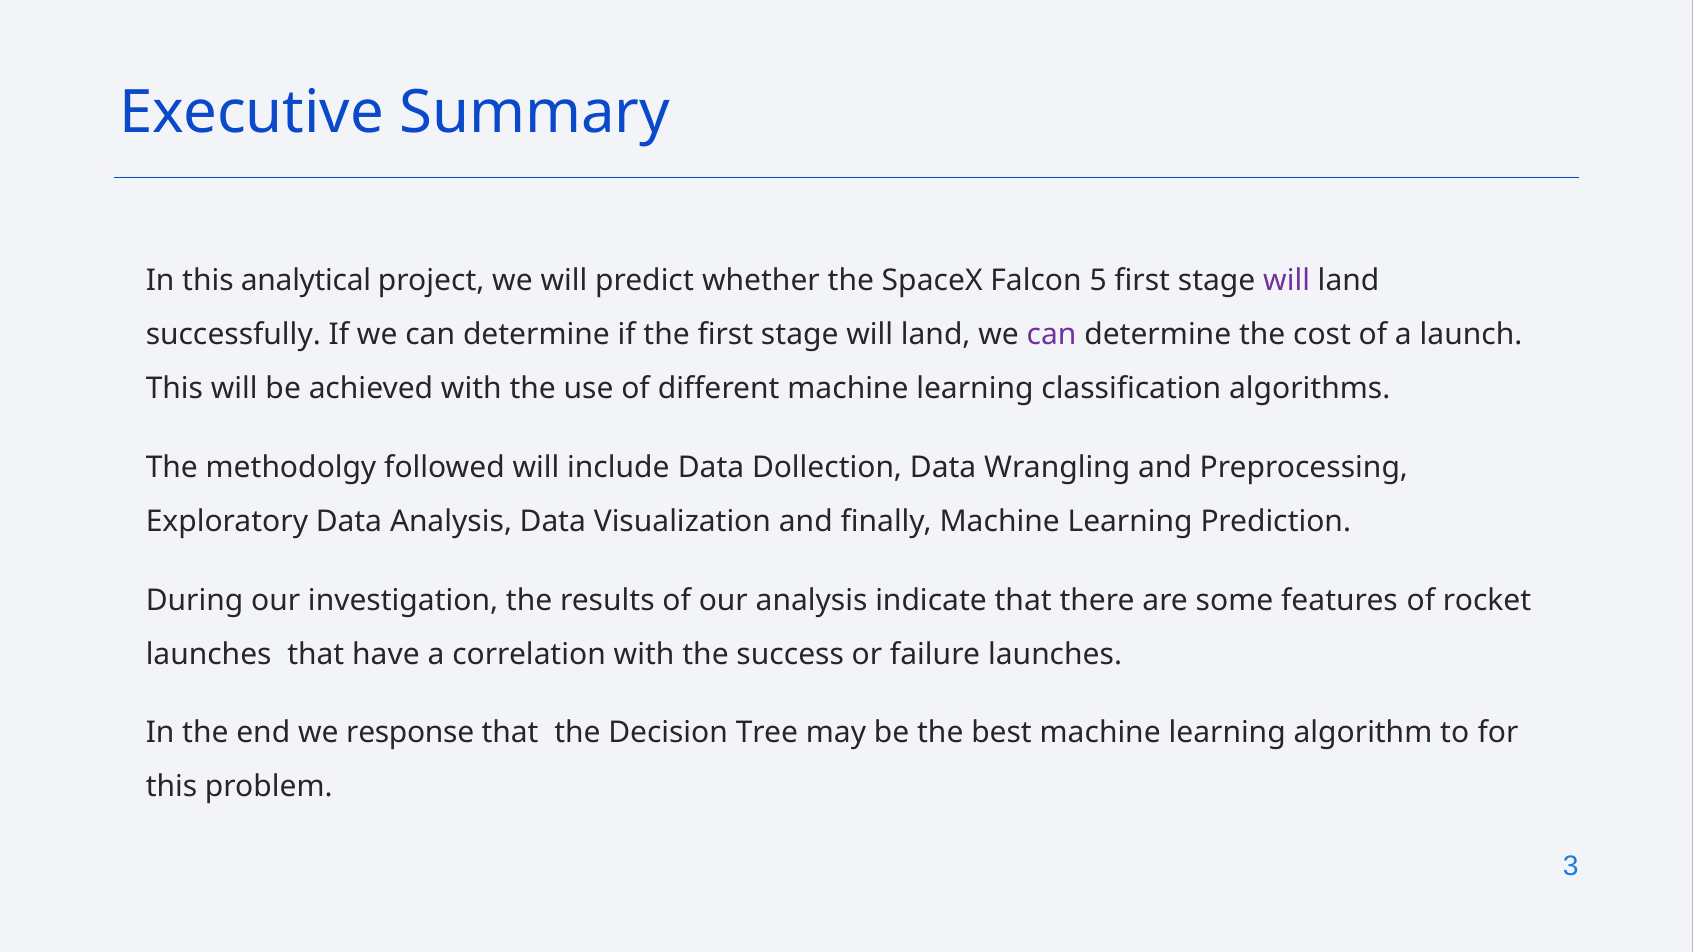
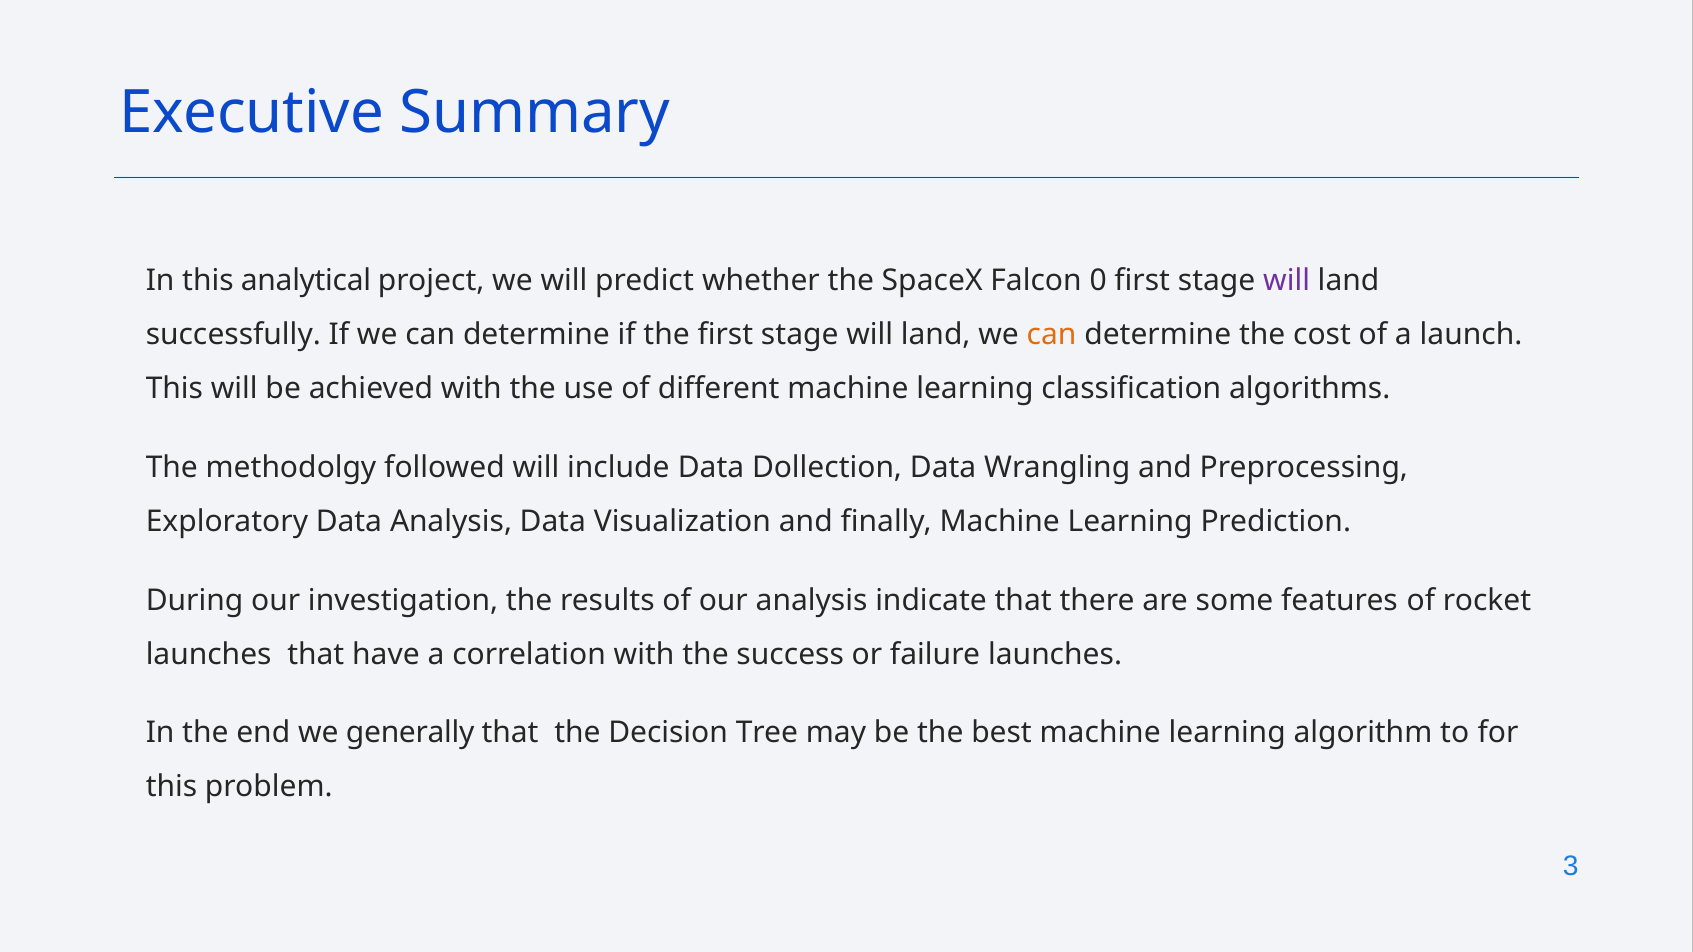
5: 5 -> 0 (1098, 281)
can colour: purple -> orange (1052, 335)
response: response -> generally (410, 733)
